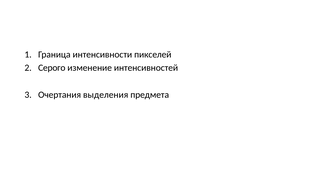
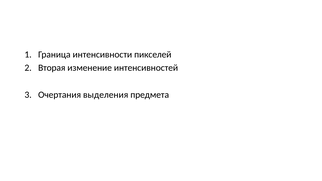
Серого: Серого -> Вторая (52, 68)
